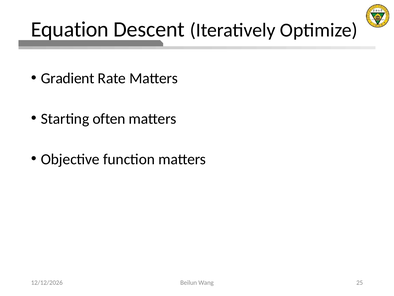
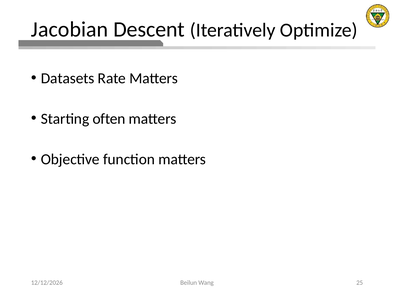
Equation: Equation -> Jacobian (70, 29)
Gradient: Gradient -> Datasets (68, 78)
